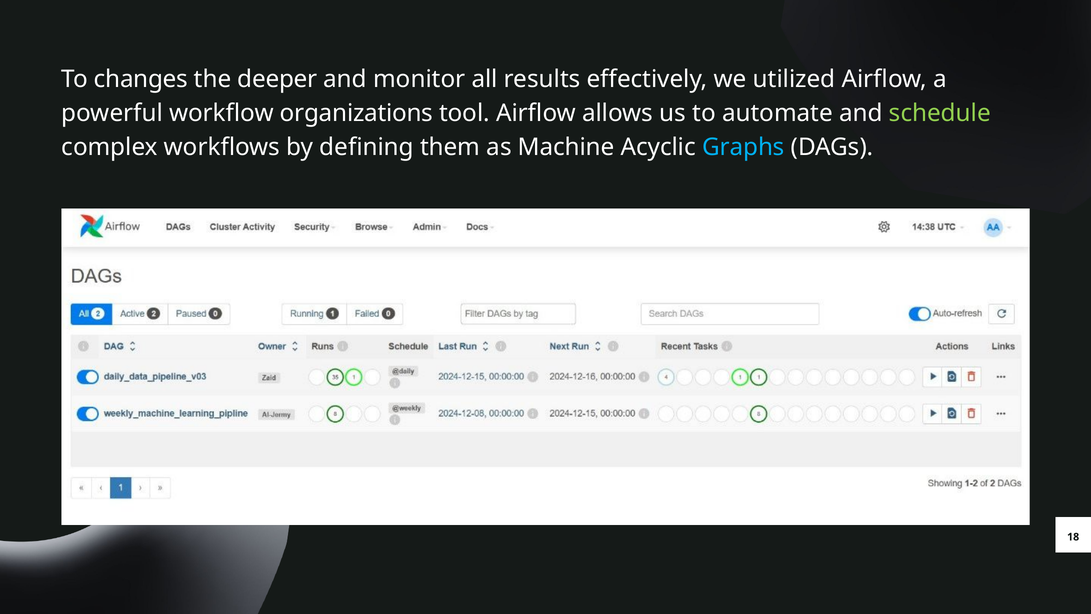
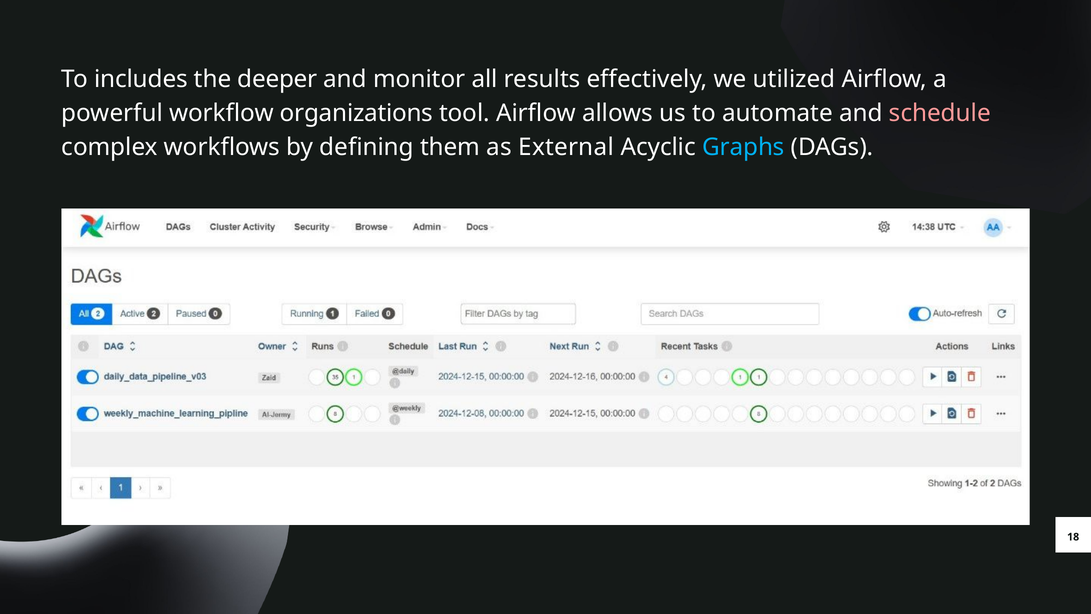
changes: changes -> includes (141, 79)
schedule colour: light green -> pink (940, 113)
Machine: Machine -> External (566, 147)
